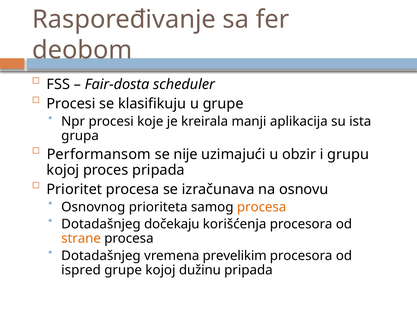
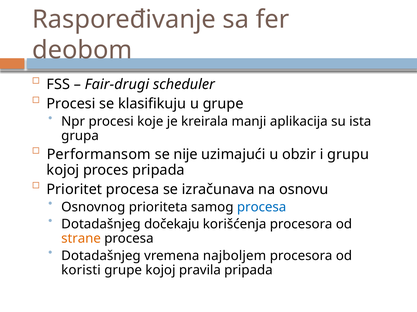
Fair-dosta: Fair-dosta -> Fair-drugi (117, 85)
procesa colour: orange -> blue (262, 208)
prevelikim: prevelikim -> najboljem (234, 256)
ispred: ispred -> koristi (81, 271)
dužinu: dužinu -> pravila (200, 271)
